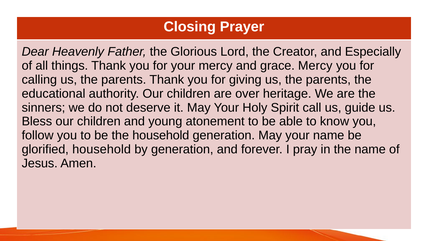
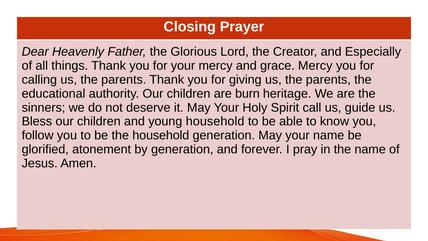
over: over -> burn (247, 94)
young atonement: atonement -> household (215, 121)
glorified household: household -> atonement (102, 149)
